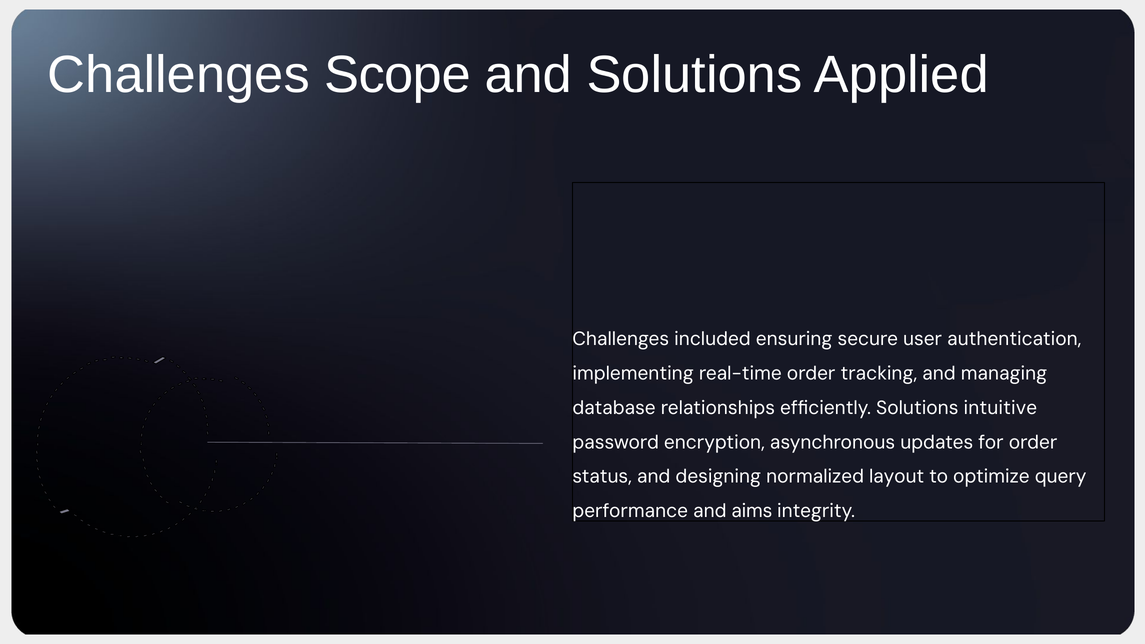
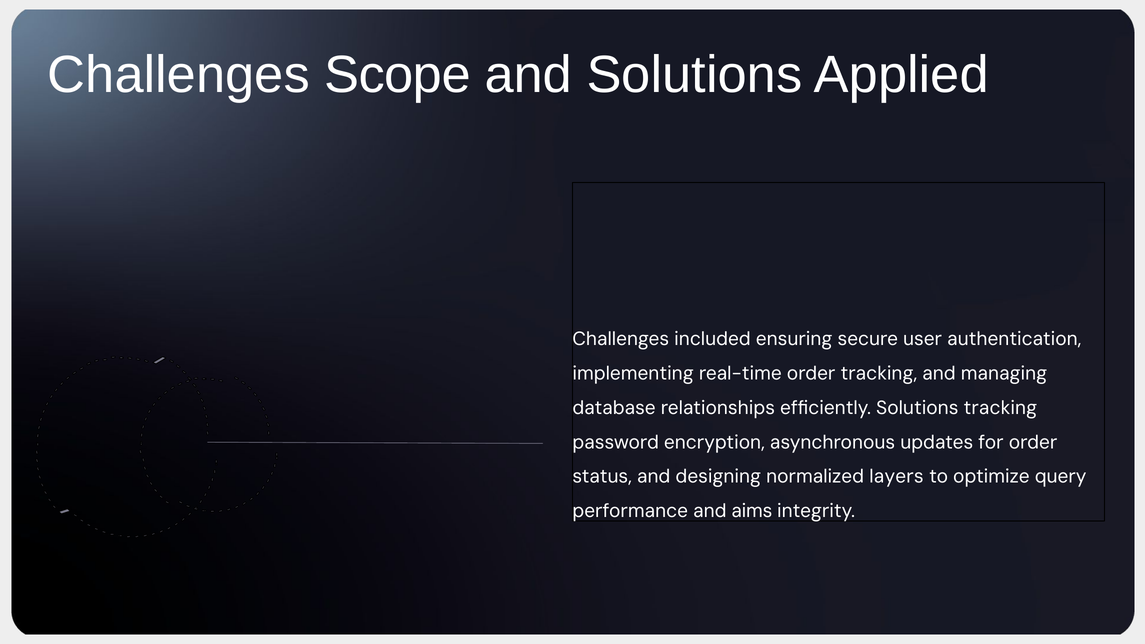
Solutions intuitive: intuitive -> tracking (1000, 408)
layout: layout -> layers (896, 477)
